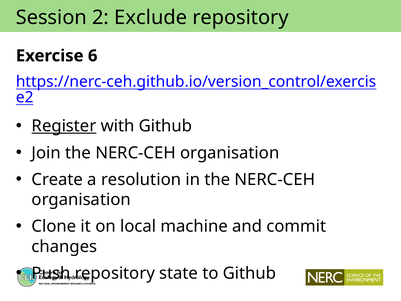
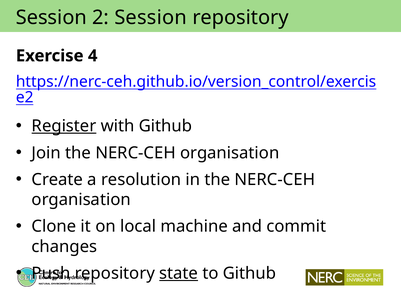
2 Exclude: Exclude -> Session (151, 17)
6: 6 -> 4 (93, 56)
state underline: none -> present (179, 273)
